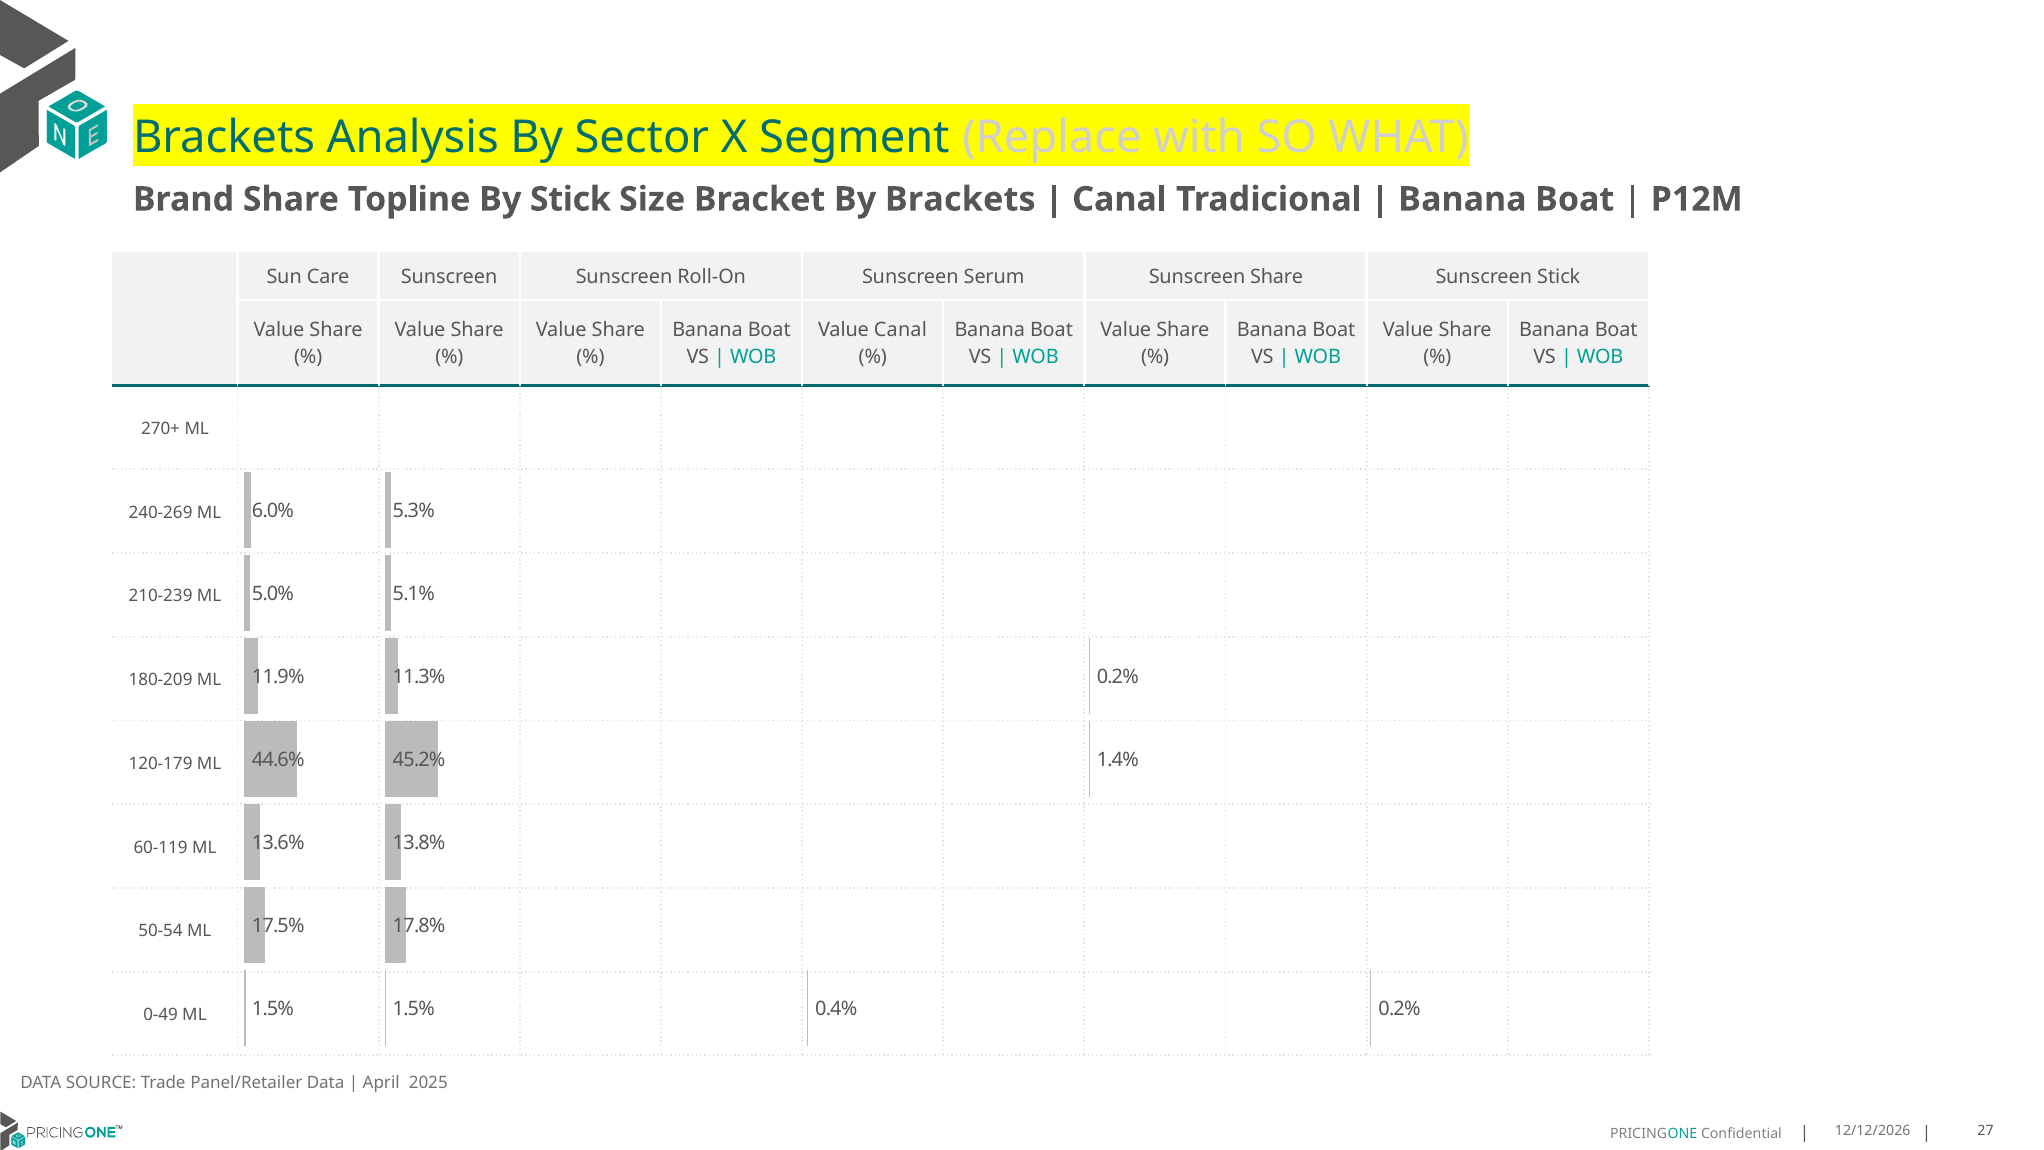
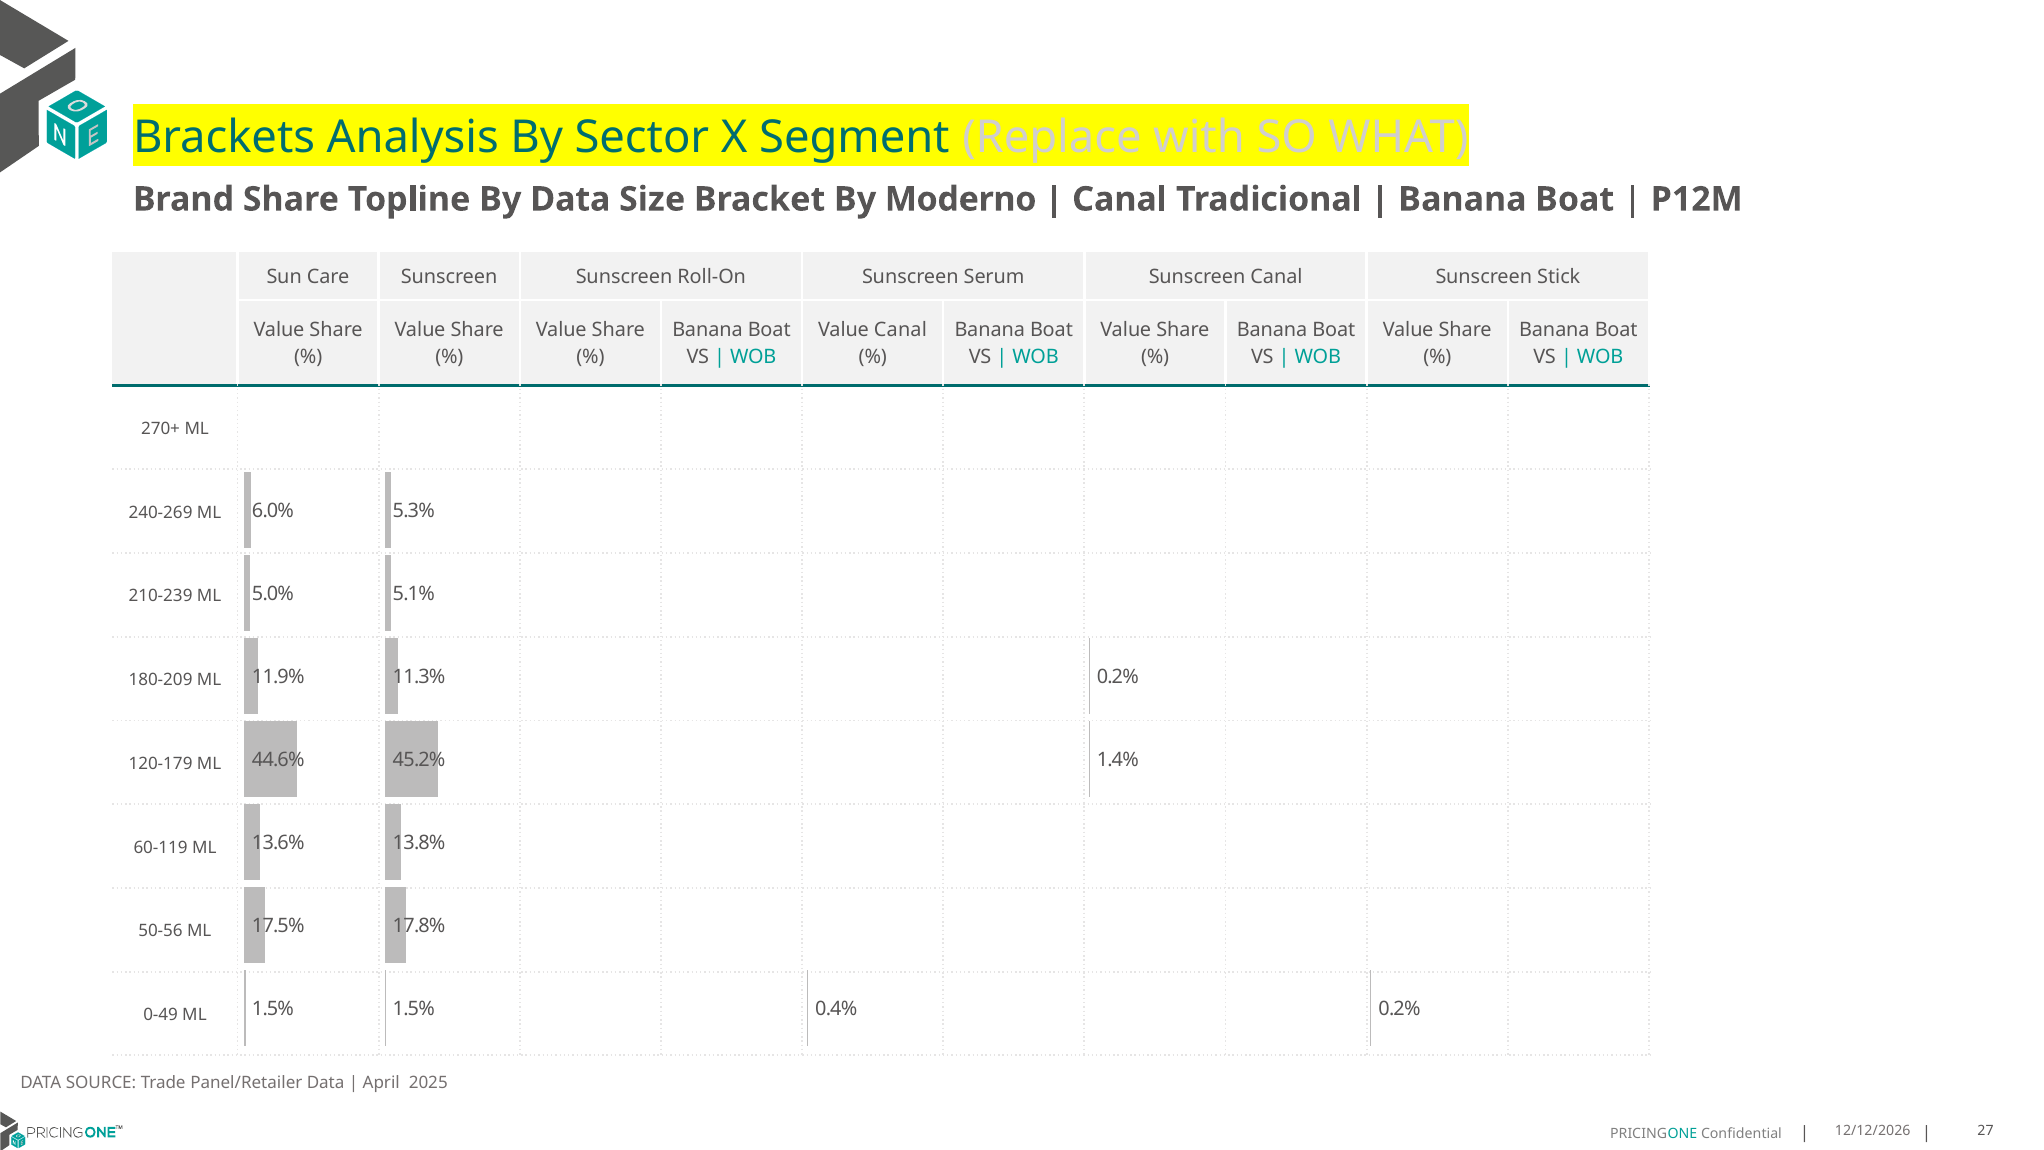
By Stick: Stick -> Data (570, 199)
By Brackets: Brackets -> Moderno (961, 199)
Sunscreen Share: Share -> Canal (1276, 277)
50-54: 50-54 -> 50-56 (160, 931)
